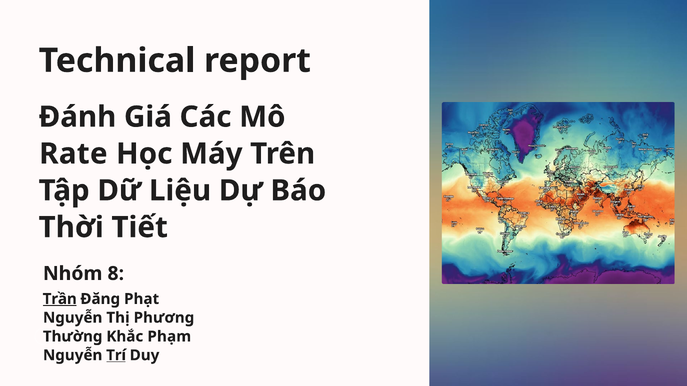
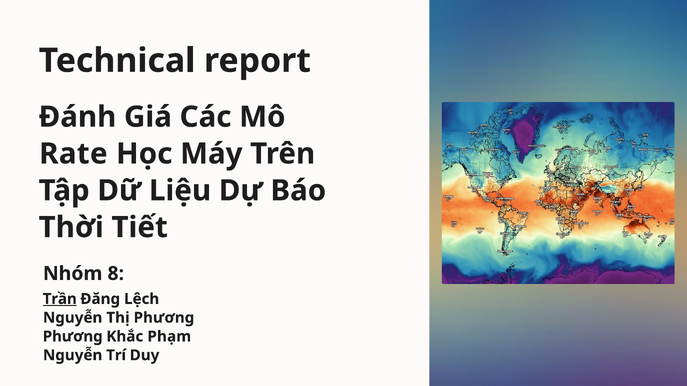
Phạt: Phạt -> Lệch (142, 299)
Thường: Thường -> Phương (73, 337)
Trí underline: present -> none (116, 356)
